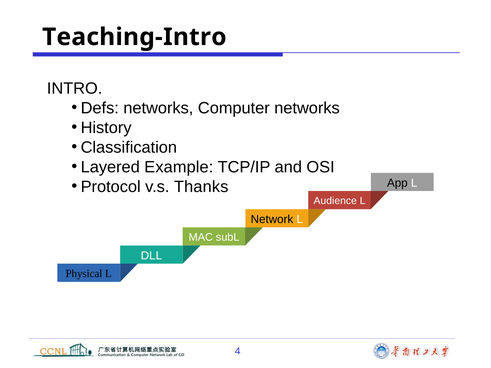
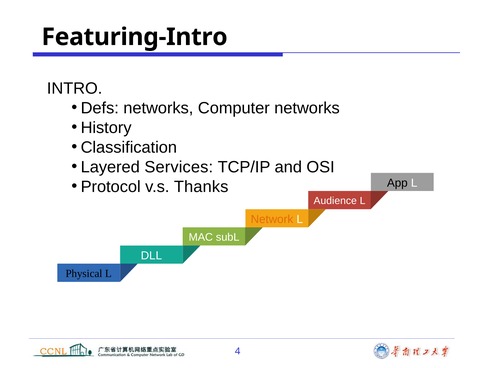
Teaching-Intro: Teaching-Intro -> Featuring-Intro (135, 37)
Example: Example -> Services (179, 167)
Network colour: black -> orange (272, 220)
